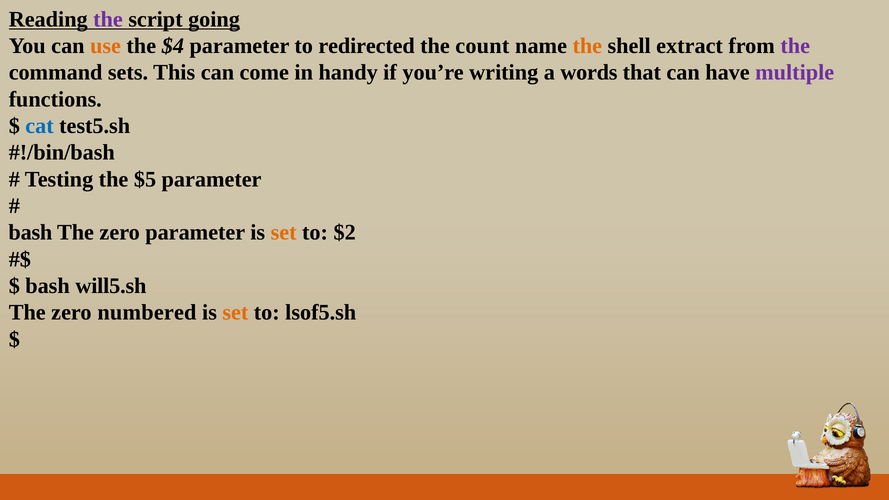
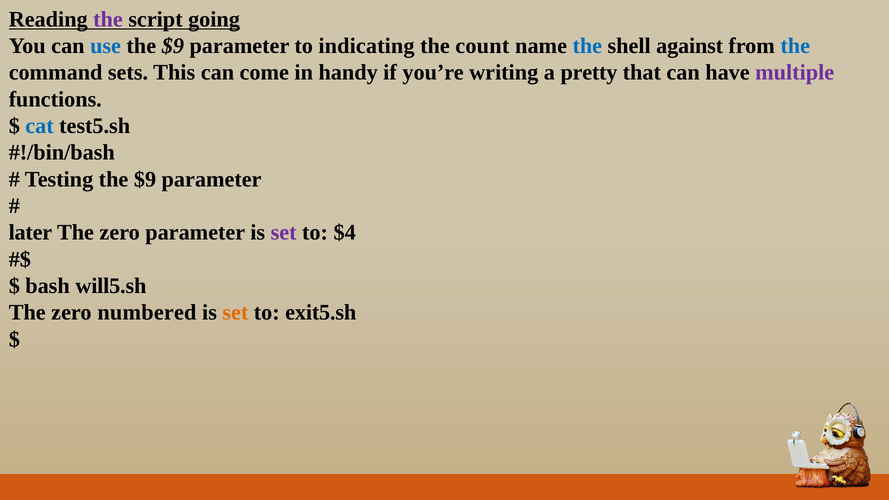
use colour: orange -> blue (106, 46)
$4: $4 -> $9 (173, 46)
redirected: redirected -> indicating (366, 46)
the colour: orange -> blue (587, 46)
extract: extract -> against (690, 46)
the colour: purple -> blue (795, 46)
words: words -> pretty (589, 73)
Testing the $5: $5 -> $9 (145, 179)
bash: bash -> later (30, 233)
set colour: orange -> purple (284, 233)
$2: $2 -> $4 (345, 233)
lsof5.sh: lsof5.sh -> exit5.sh (321, 313)
